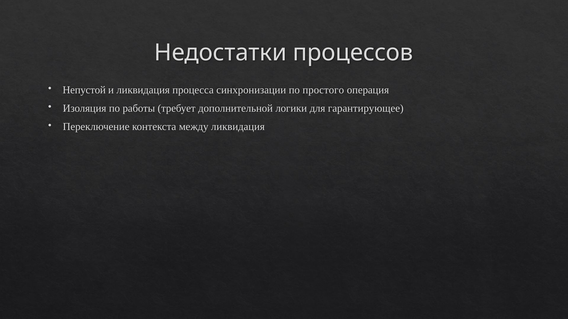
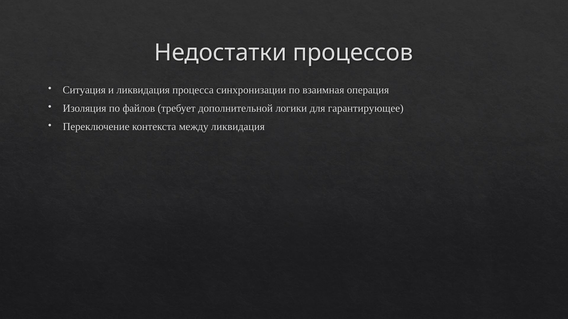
Непустой: Непустой -> Ситуация (84, 90)
простого: простого -> взаимная (323, 90)
работы: работы -> файлов (139, 108)
